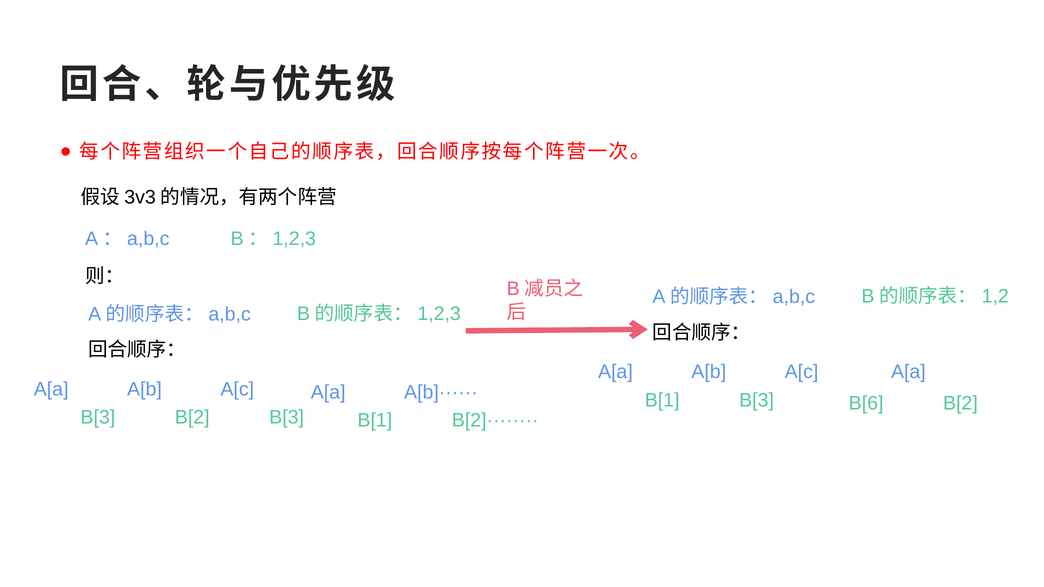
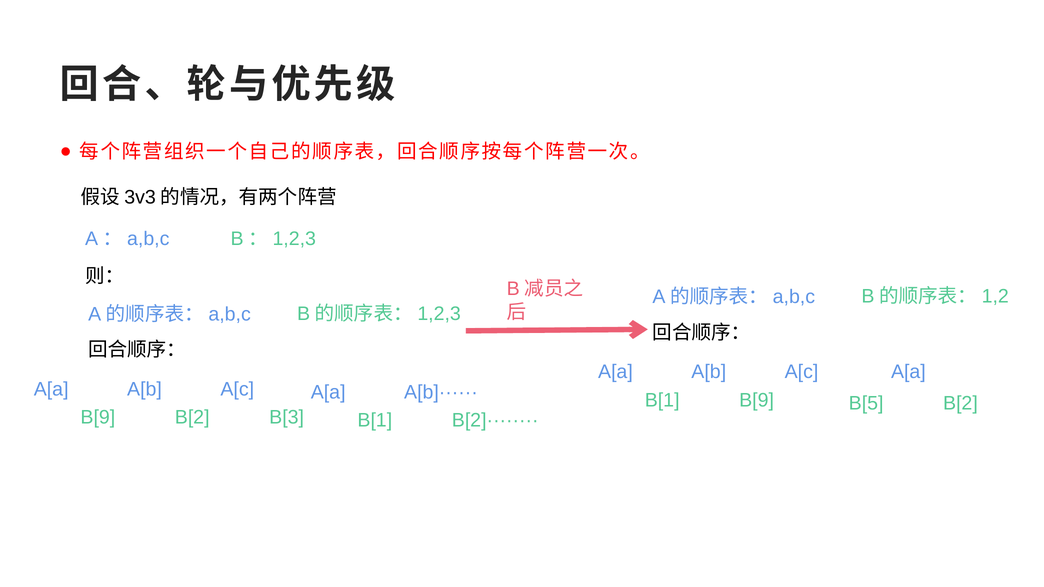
B[1 B[3: B[3 -> B[9 (757, 400)
B[6: B[6 -> B[5 (866, 403)
B[3: B[3 -> B[9 (98, 418)
